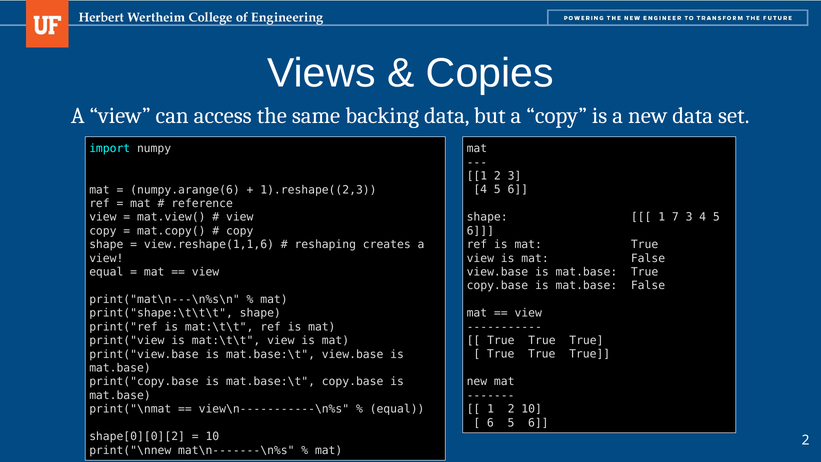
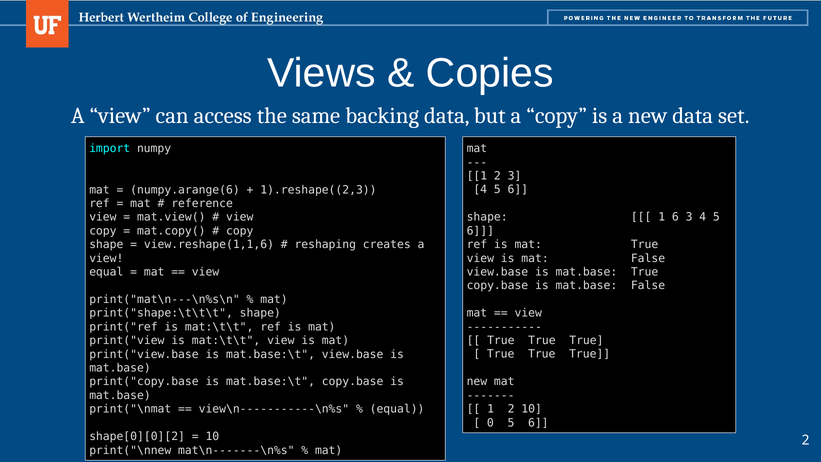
1 7: 7 -> 6 (675, 217)
6: 6 -> 0 (490, 423)
